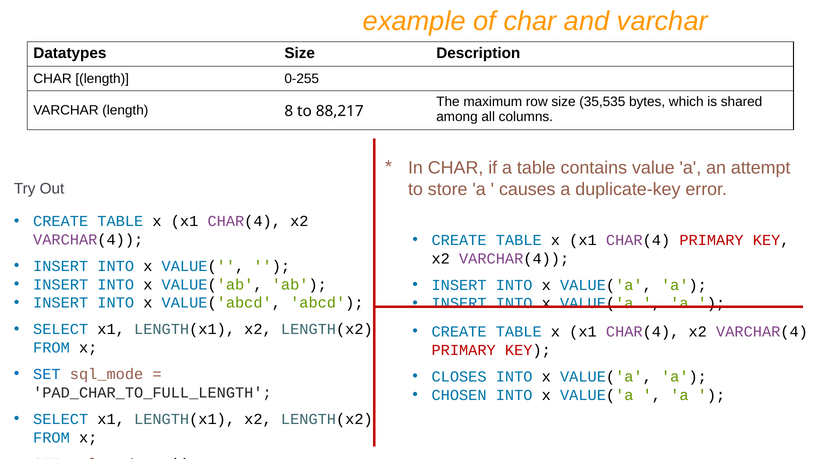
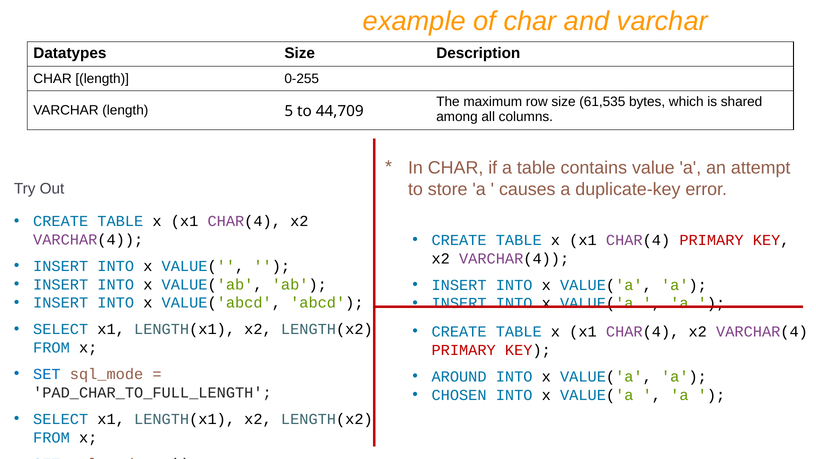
35,535: 35,535 -> 61,535 (602, 102)
8: 8 -> 5 (289, 111)
88,217: 88,217 -> 44,709 (340, 111)
CLOSES: CLOSES -> AROUND (459, 377)
